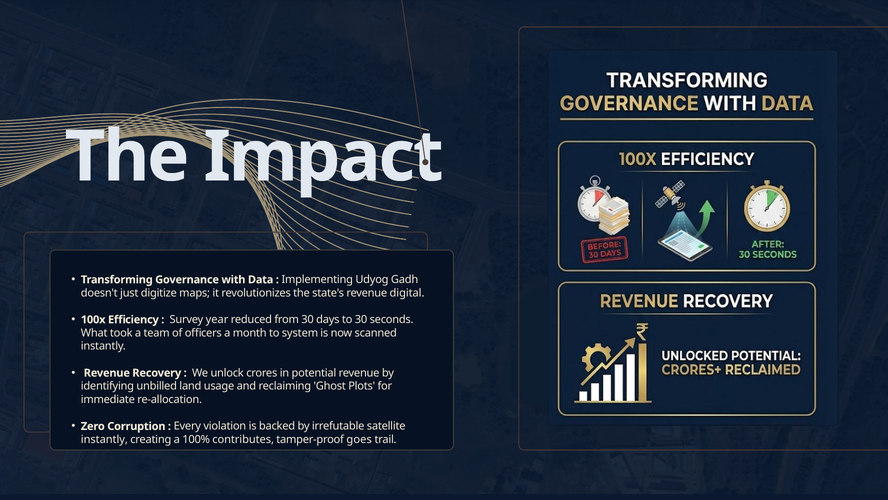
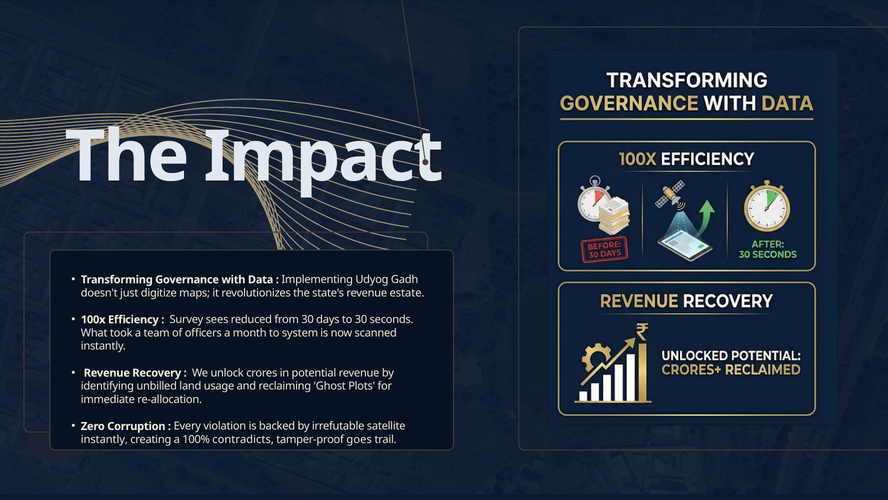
digital: digital -> estate (407, 293)
year: year -> sees (217, 319)
contributes: contributes -> contradicts (243, 439)
